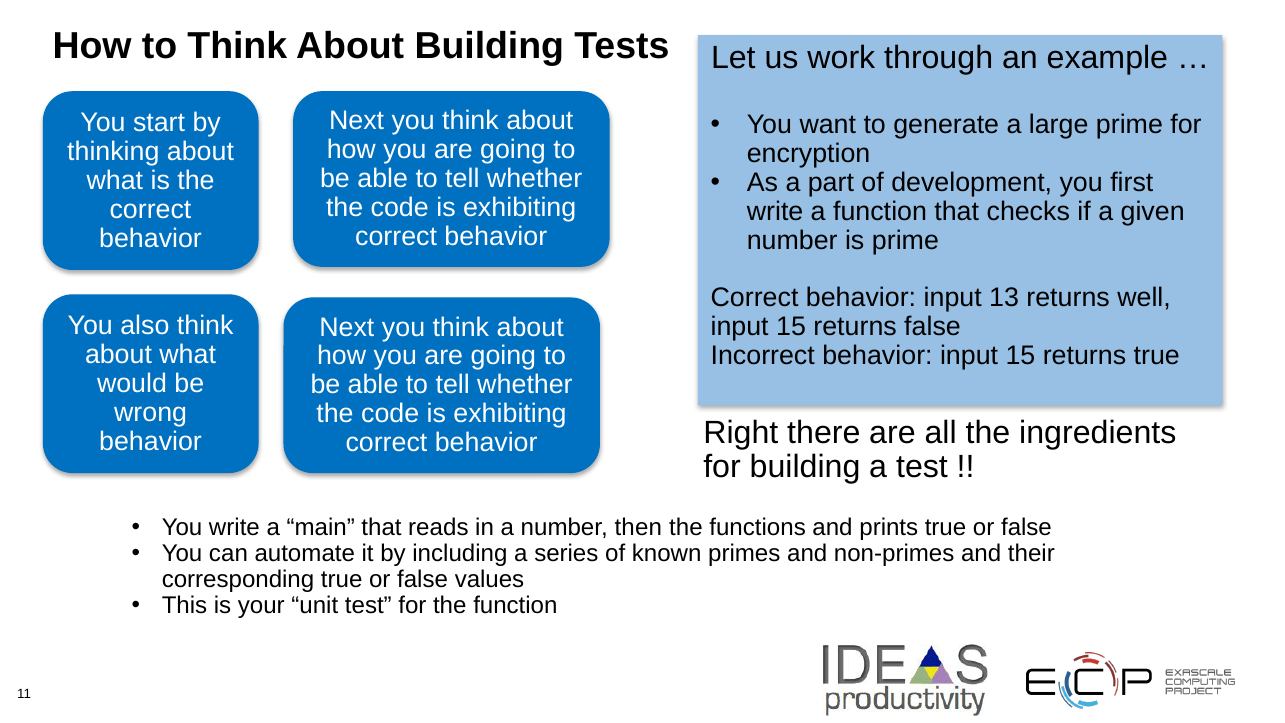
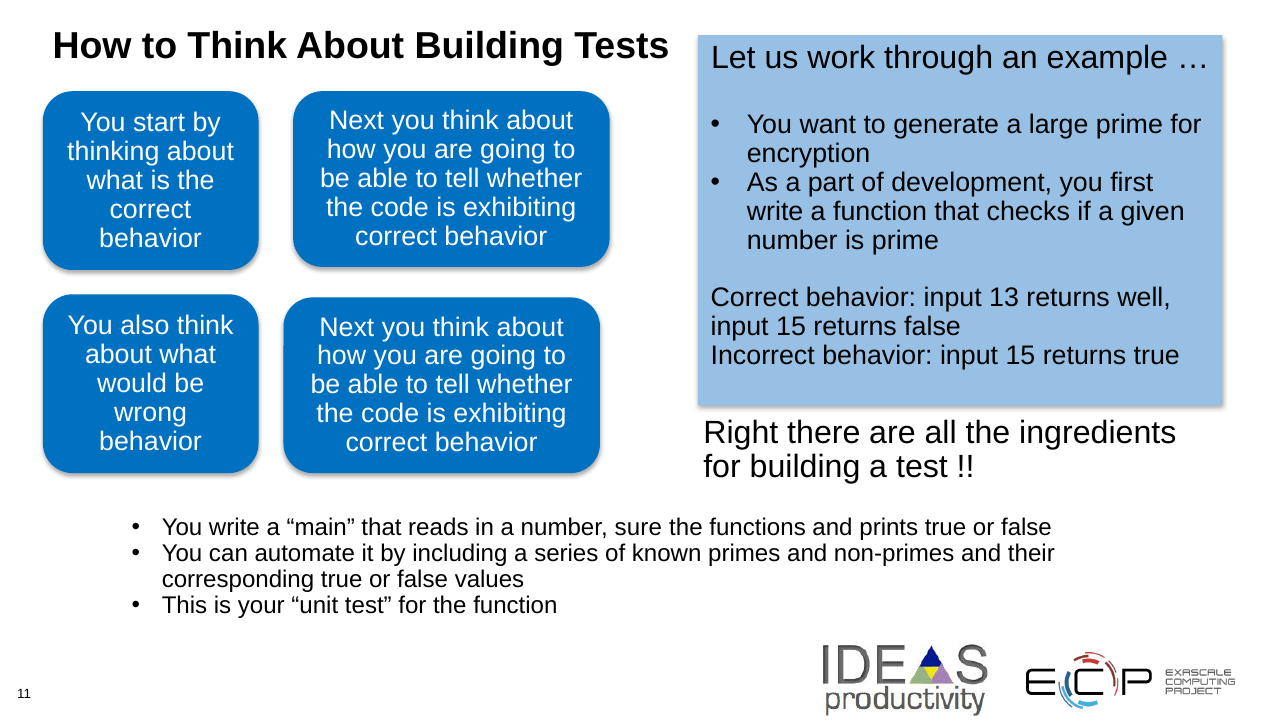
then: then -> sure (638, 528)
